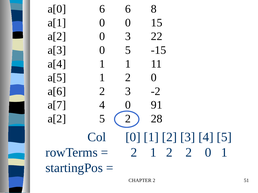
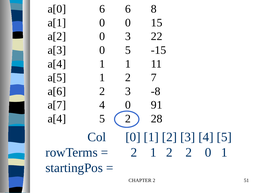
1 2 0: 0 -> 7 (154, 78)
-2: -2 -> -8 (156, 92)
a[2: a[2 -> a[4 (57, 119)
